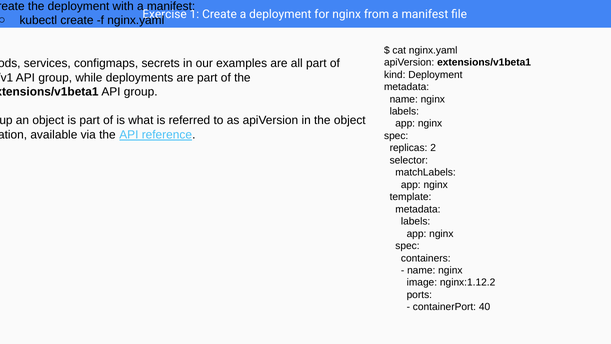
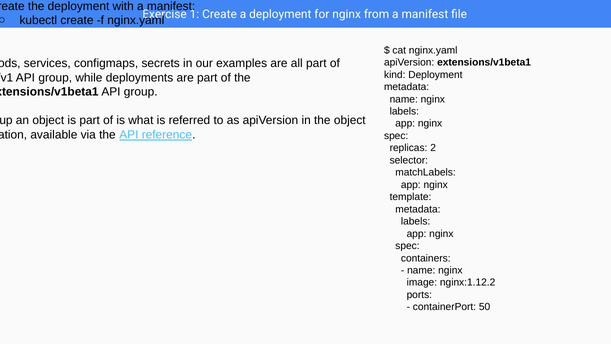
40: 40 -> 50 (485, 307)
